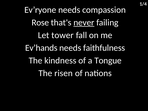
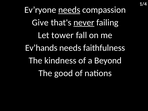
needs underline: none -> present (69, 10)
Rose: Rose -> Give (40, 23)
Tongue: Tongue -> Beyond (108, 60)
risen: risen -> good (64, 73)
